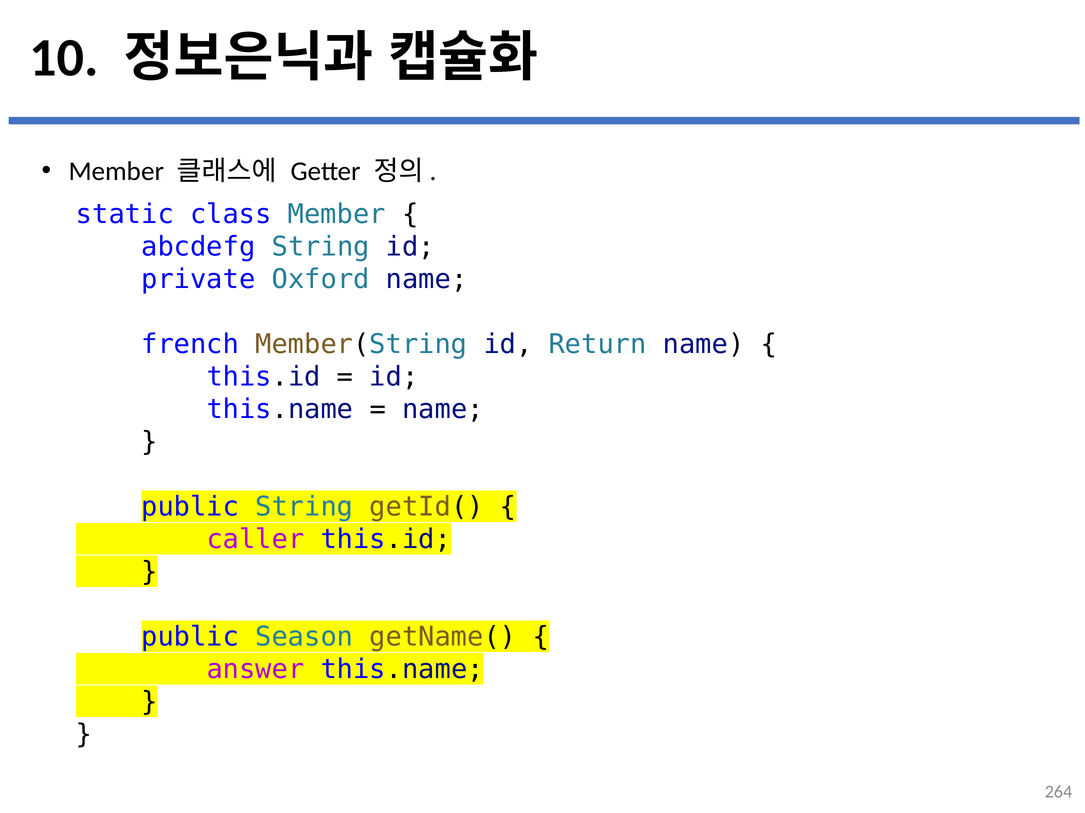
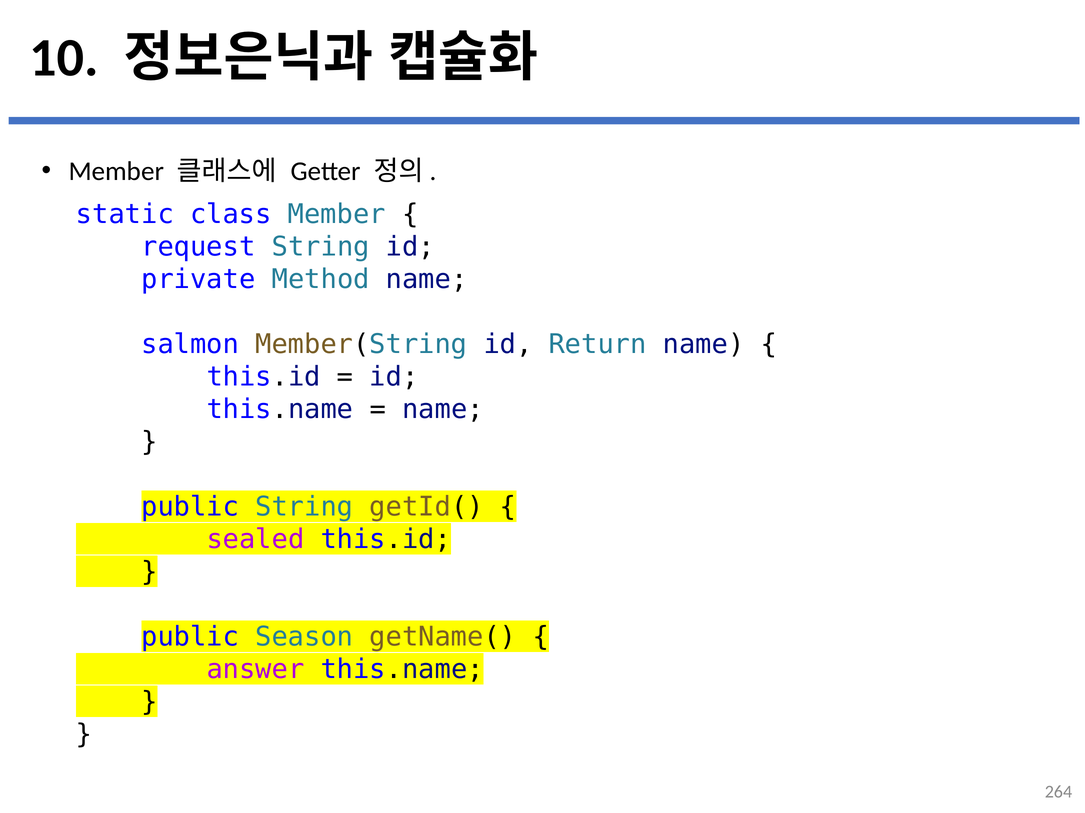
abcdefg: abcdefg -> request (198, 247)
Oxford: Oxford -> Method (321, 279)
french: french -> salmon (190, 345)
caller: caller -> sealed (255, 540)
